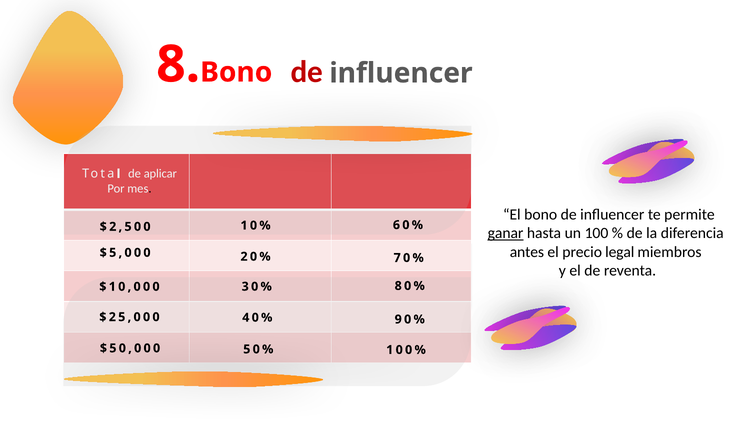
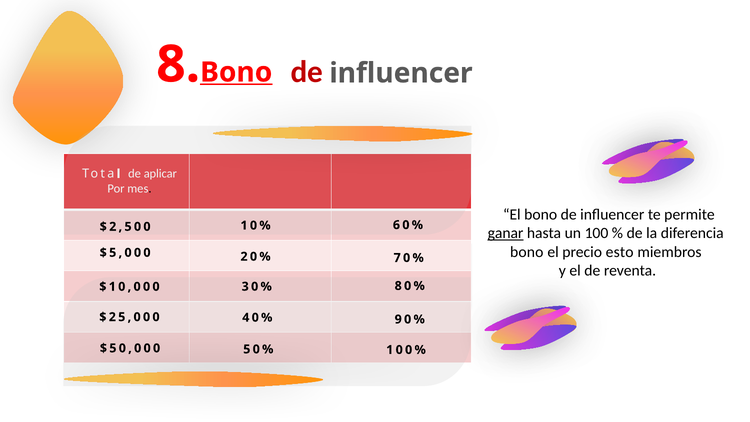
Bono underline: none -> present (236, 72)
antes: antes -> bono (527, 252)
legal: legal -> esto (620, 252)
